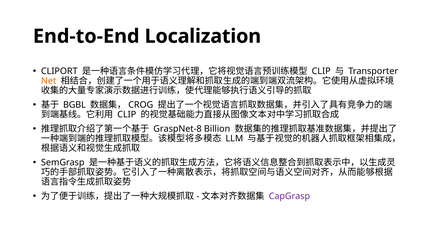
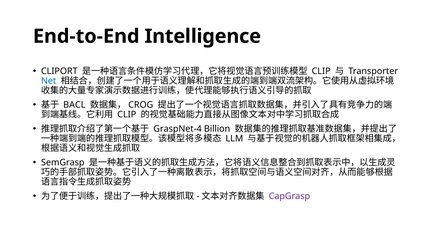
Localization: Localization -> Intelligence (203, 36)
Net colour: orange -> blue (49, 81)
BGBL: BGBL -> BACL (74, 105)
GraspNet-8: GraspNet-8 -> GraspNet-4 (178, 129)
